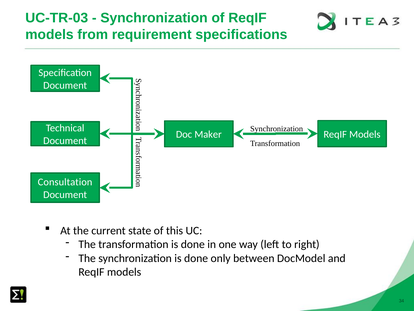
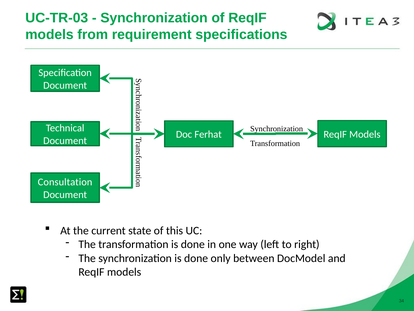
Maker: Maker -> Ferhat (208, 134)
